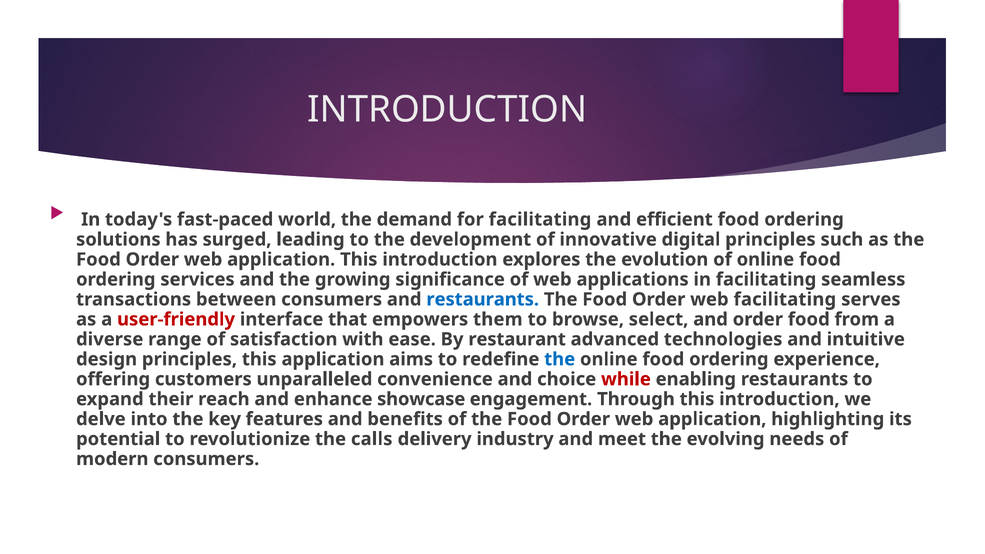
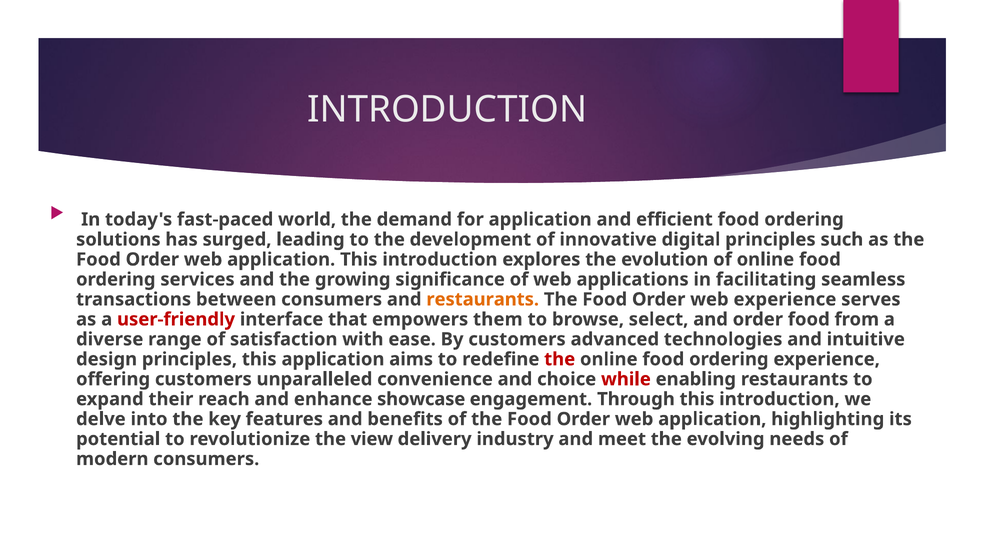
for facilitating: facilitating -> application (540, 219)
restaurants colour: blue -> orange (483, 299)
web facilitating: facilitating -> experience (785, 299)
By restaurant: restaurant -> customers (517, 339)
the colour: blue -> red (560, 359)
calls: calls -> view (372, 439)
